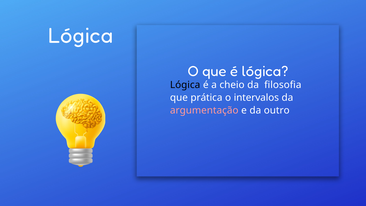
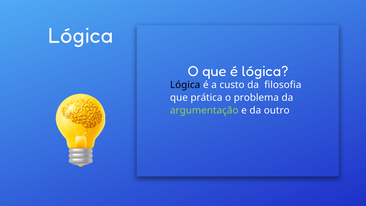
cheio: cheio -> custo (232, 85)
intervalos: intervalos -> problema (256, 98)
argumentação colour: pink -> light green (204, 110)
